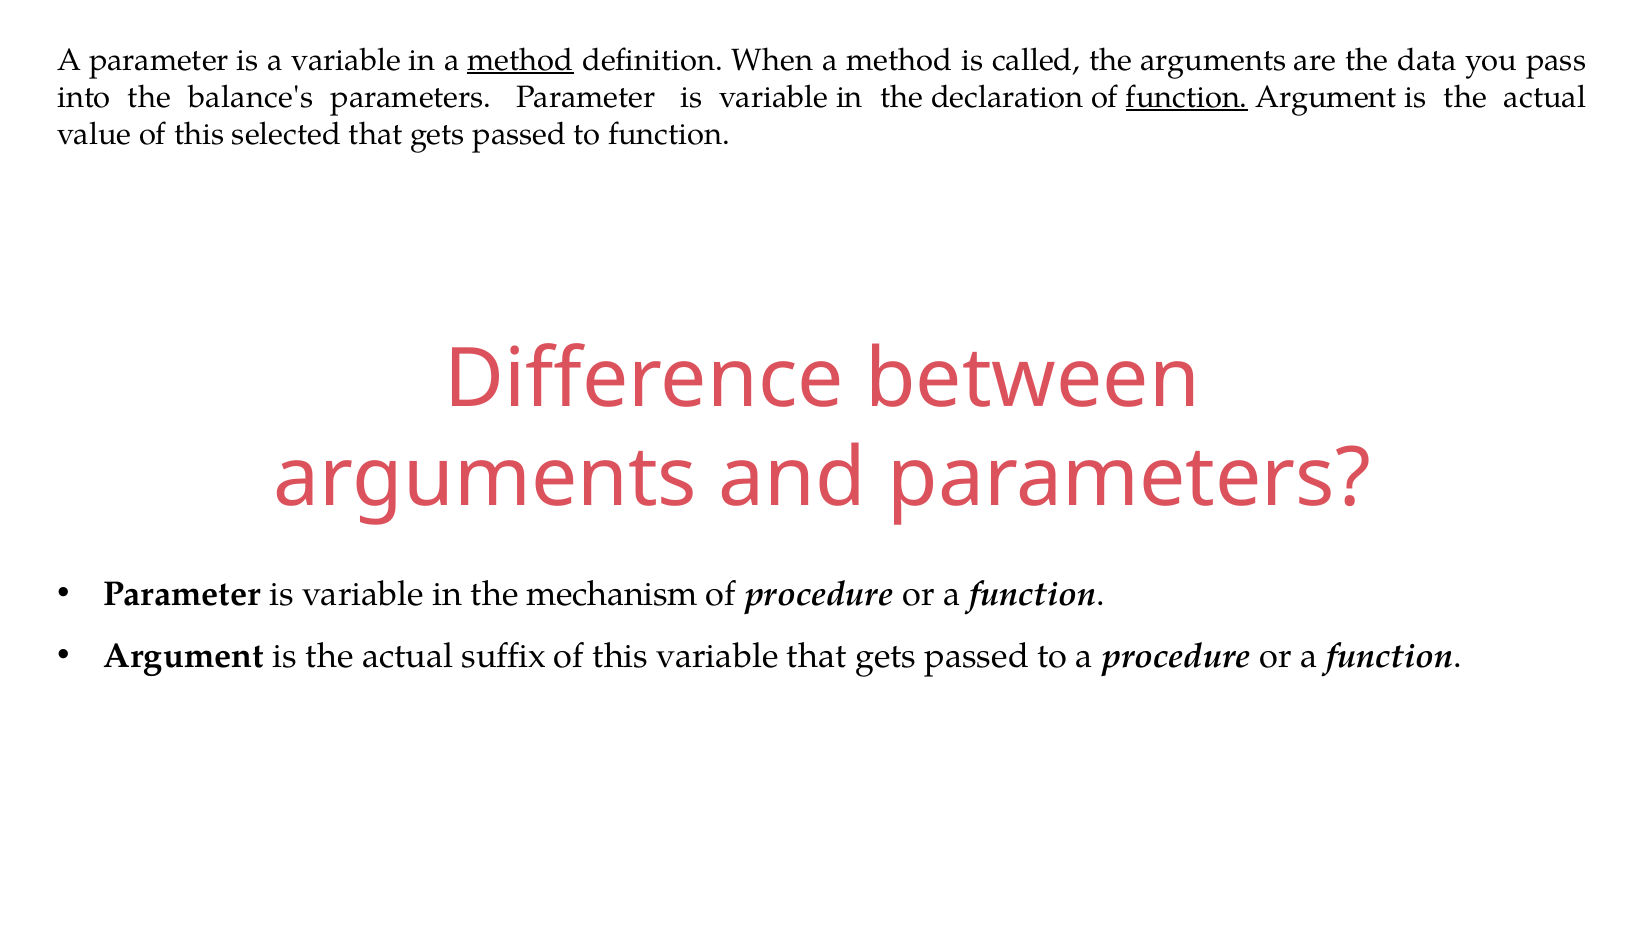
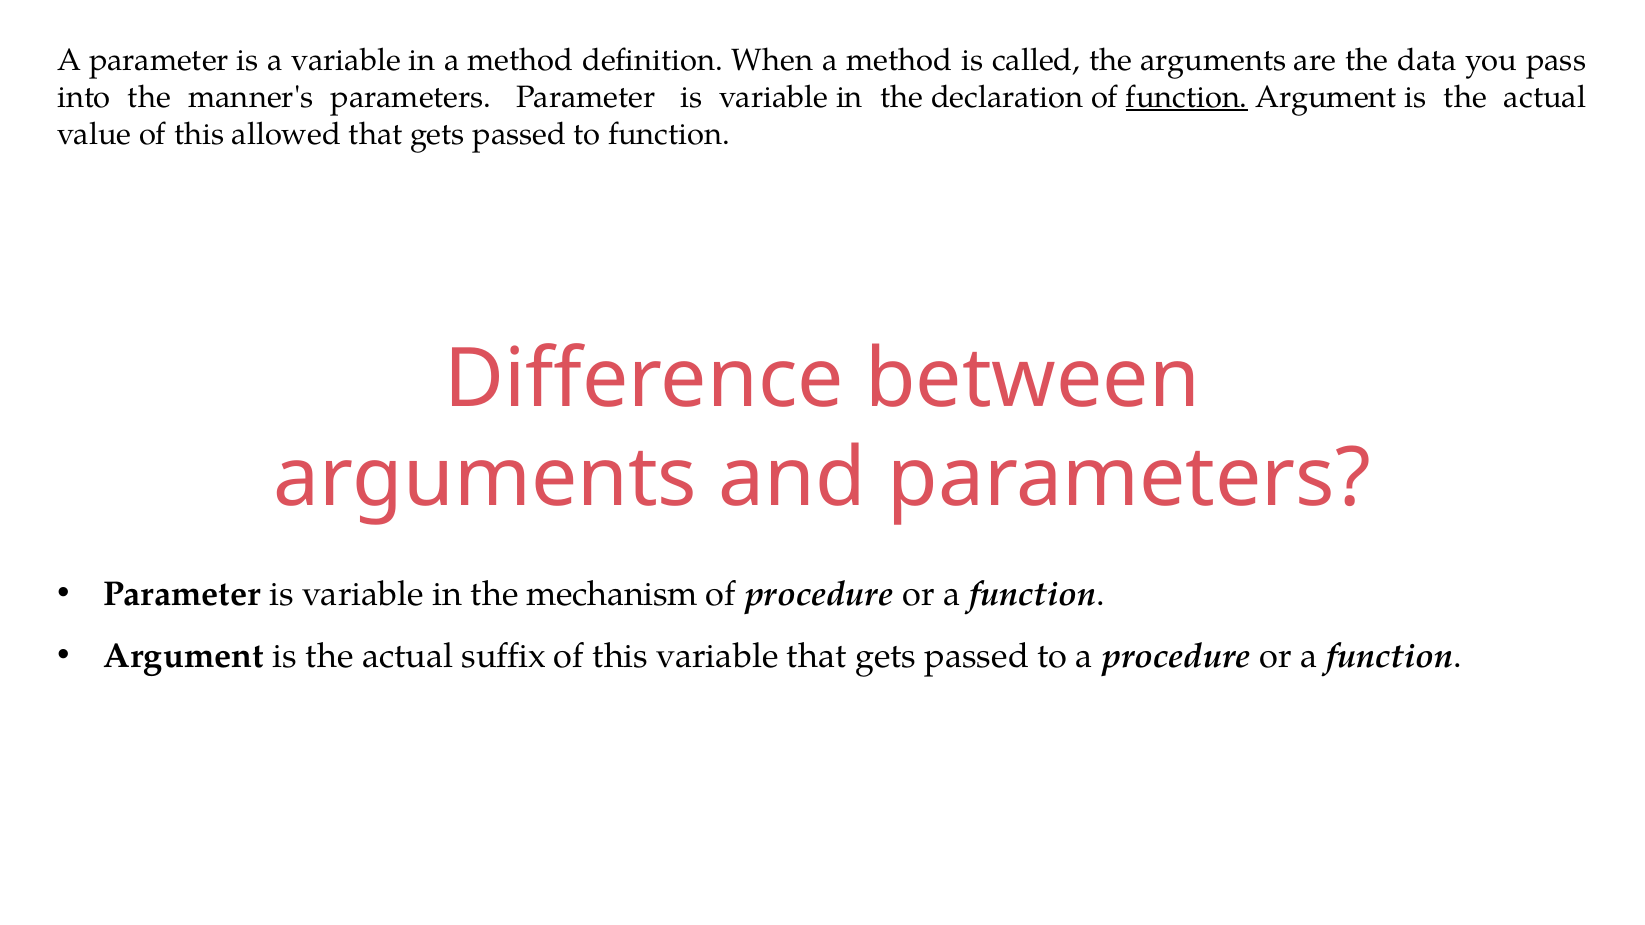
method underline: present -> none (520, 60)
balance's: balance's -> manner's (251, 97)
selected: selected -> allowed (287, 134)
